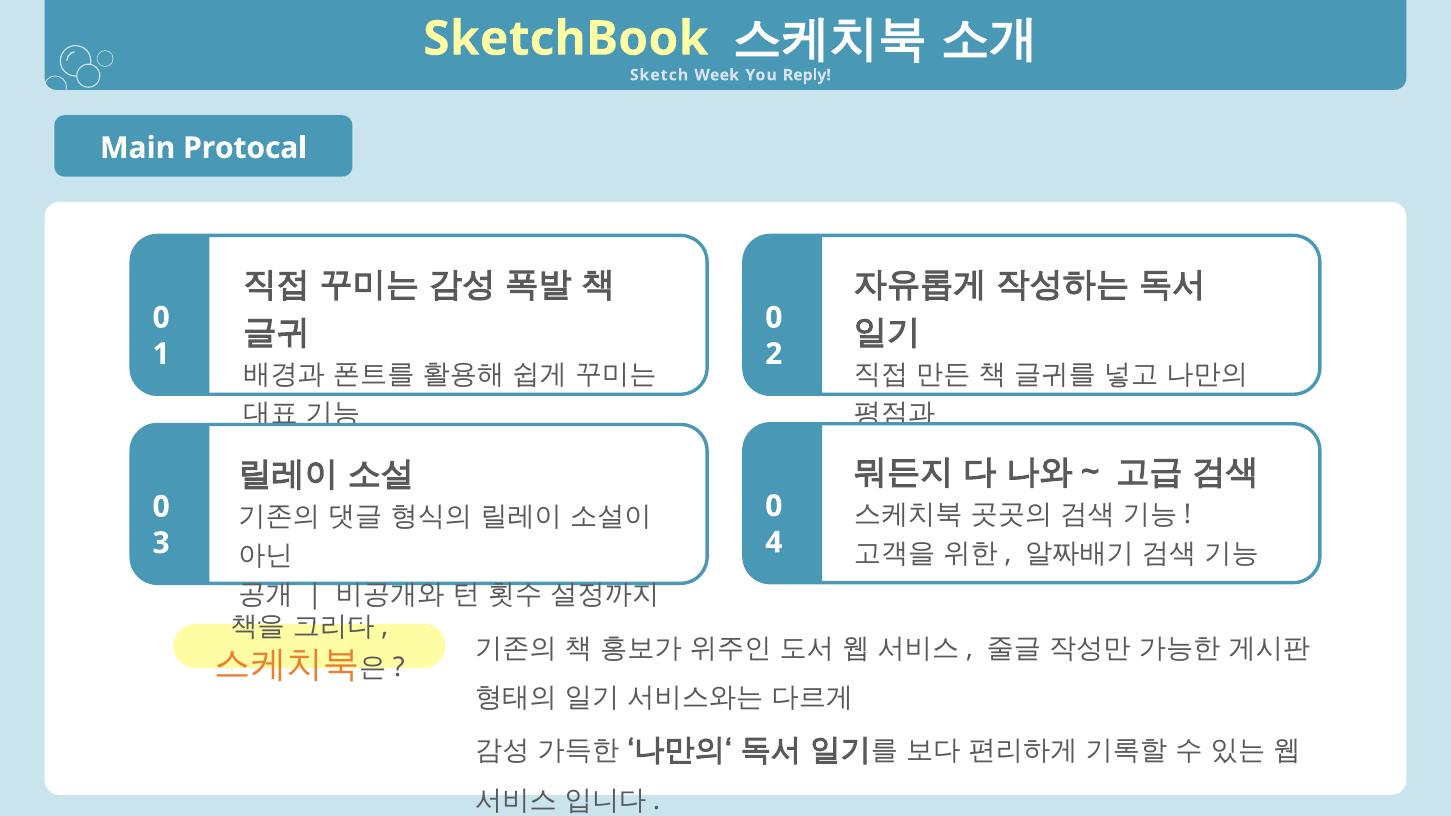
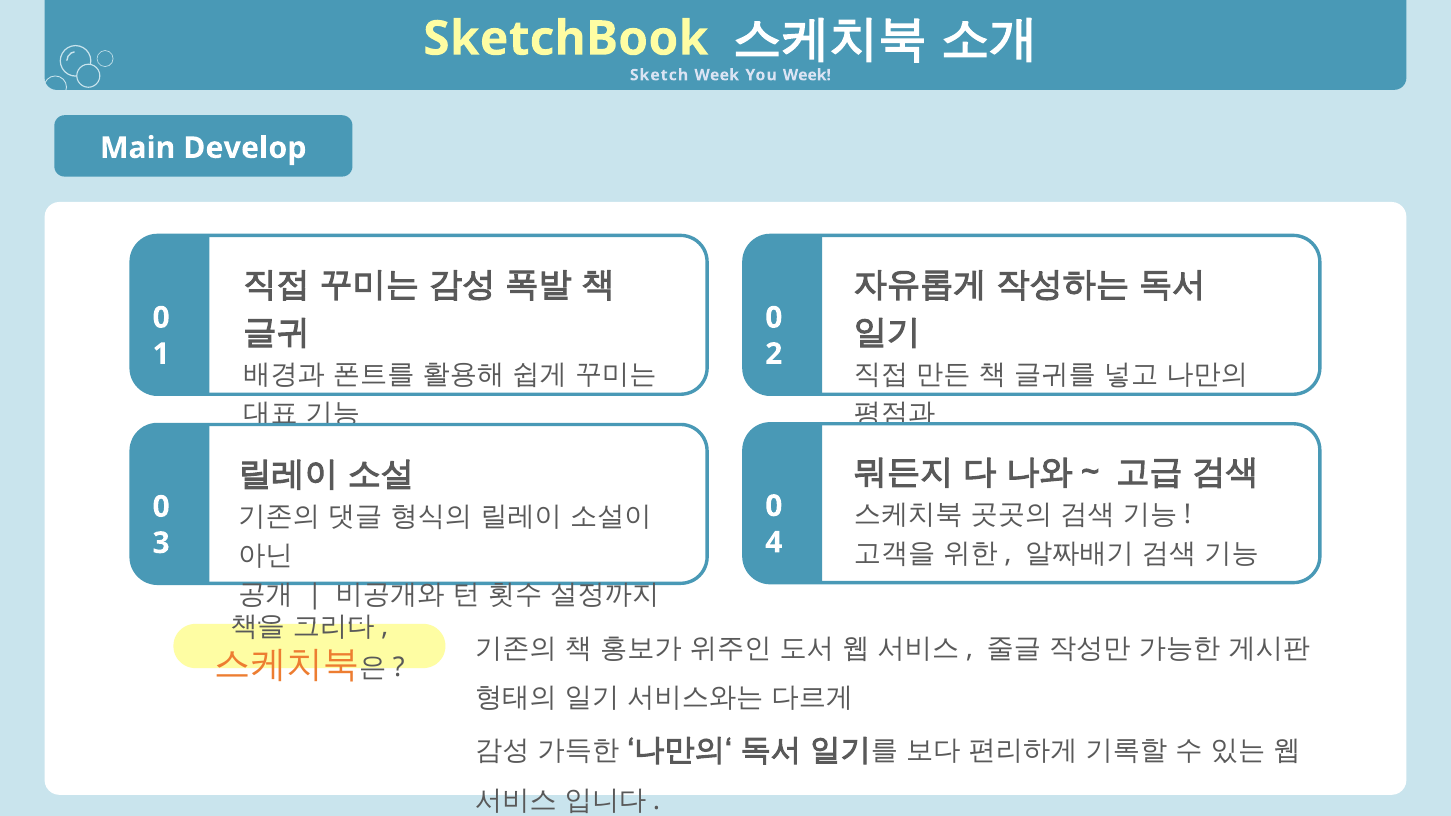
You Reply: Reply -> Week (807, 75)
Protocal: Protocal -> Develop (245, 148)
